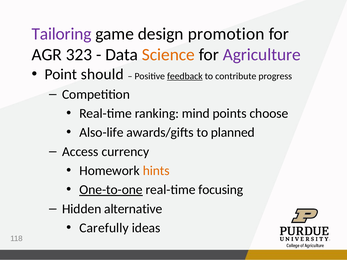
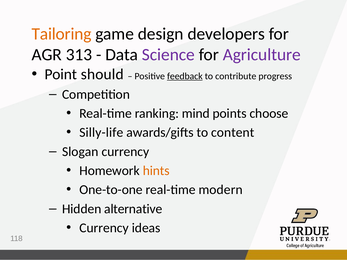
Tailoring colour: purple -> orange (62, 34)
promotion: promotion -> developers (226, 34)
323: 323 -> 313 (79, 55)
Science colour: orange -> purple (168, 55)
Also-life: Also-life -> Silly-life (101, 133)
planned: planned -> content (233, 133)
Access: Access -> Slogan (80, 152)
One-to-one underline: present -> none (111, 190)
focusing: focusing -> modern (221, 190)
Carefully: Carefully -> Currency (104, 228)
